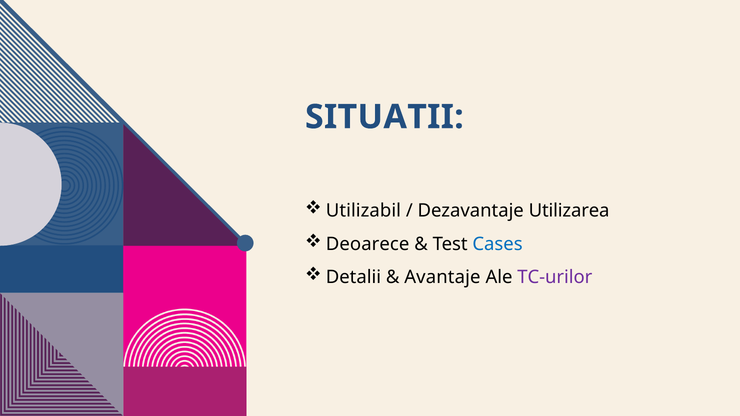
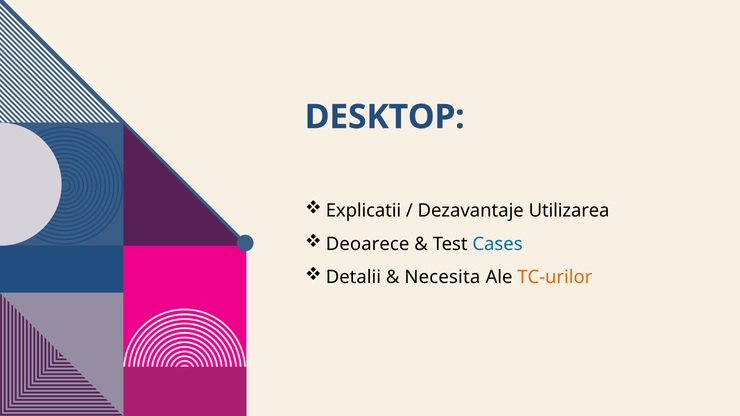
SITUATII: SITUATII -> DESKTOP (385, 117)
Utilizabil: Utilizabil -> Explicatii (364, 211)
Avantaje: Avantaje -> Necesita (442, 277)
TC-urilor colour: purple -> orange (555, 277)
